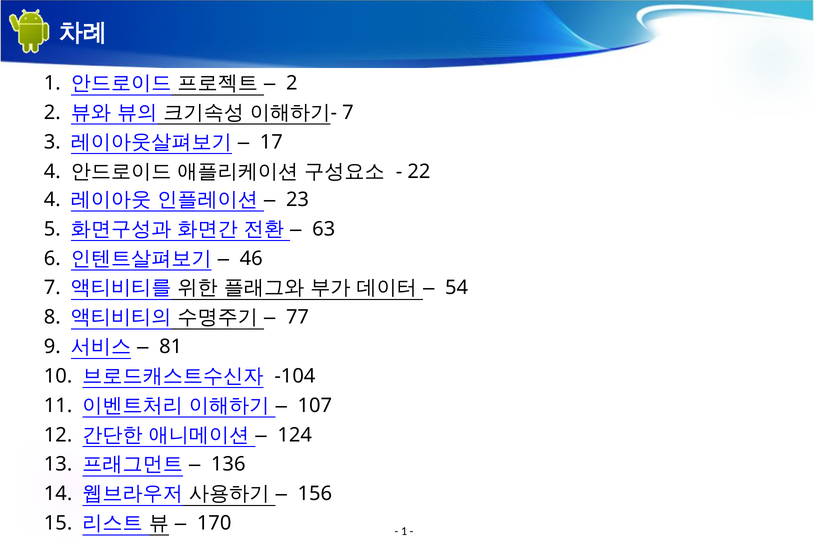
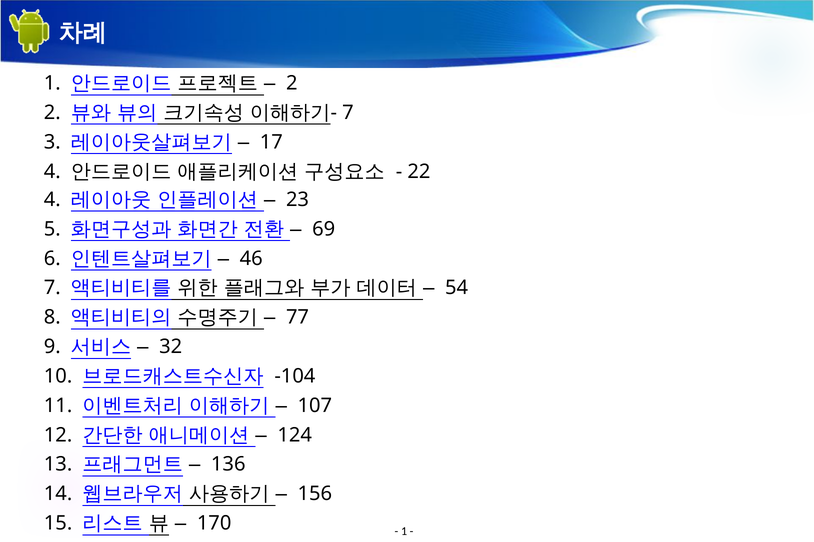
63: 63 -> 69 (324, 229)
81: 81 -> 32 (171, 347)
